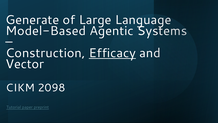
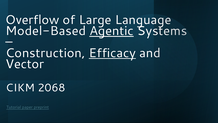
Generate: Generate -> Overflow (32, 20)
Agentic underline: none -> present (112, 31)
2098: 2098 -> 2068 (52, 88)
